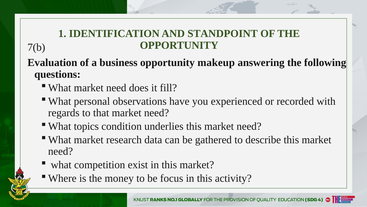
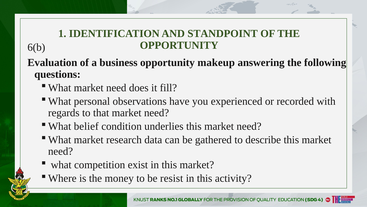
7(b: 7(b -> 6(b (36, 47)
topics: topics -> belief (86, 126)
focus: focus -> resist (172, 178)
